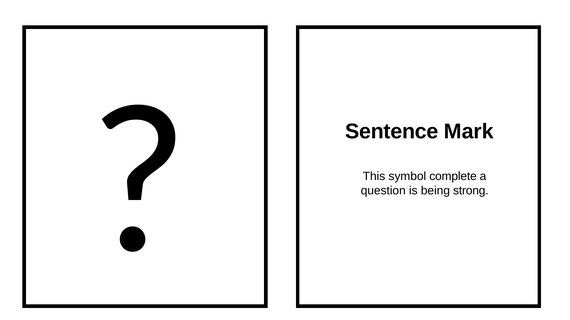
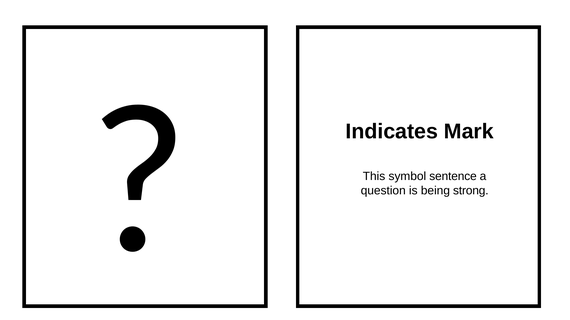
Sentence: Sentence -> Indicates (392, 132)
complete: complete -> sentence (453, 177)
